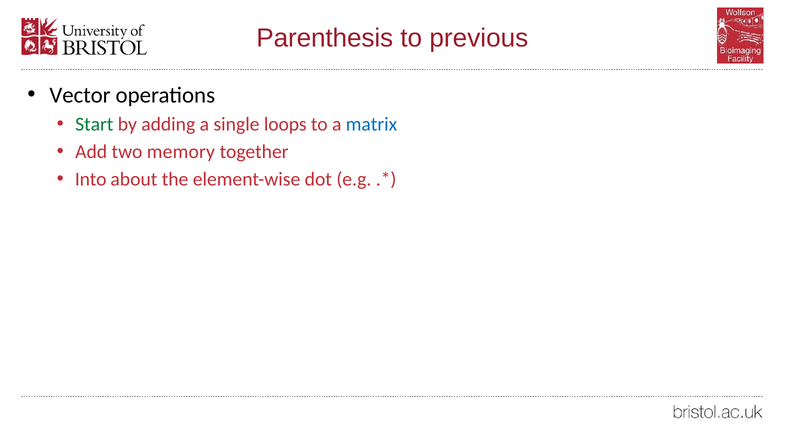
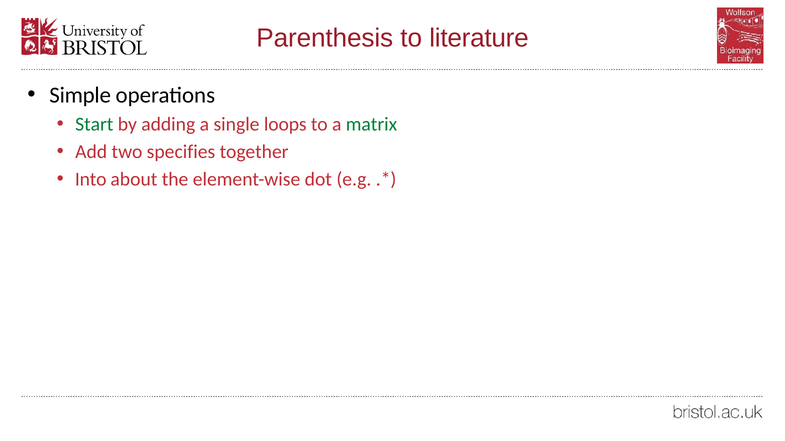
previous: previous -> literature (479, 38)
Vector: Vector -> Simple (80, 95)
matrix colour: blue -> green (372, 125)
memory: memory -> specifies (181, 152)
